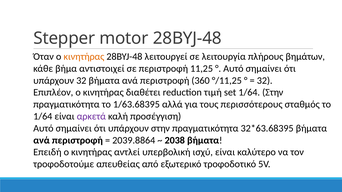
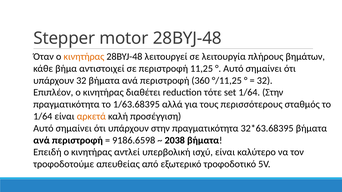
τιμή: τιμή -> τότε (213, 93)
αρκετά colour: purple -> orange (91, 117)
2039.8864: 2039.8864 -> 9186.6598 (134, 141)
